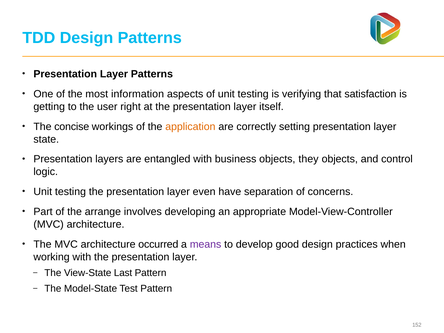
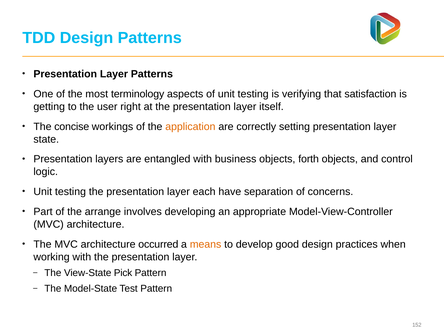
information: information -> terminology (138, 94)
they: they -> forth (309, 159)
even: even -> each (204, 192)
means colour: purple -> orange (206, 244)
Last: Last -> Pick (123, 273)
